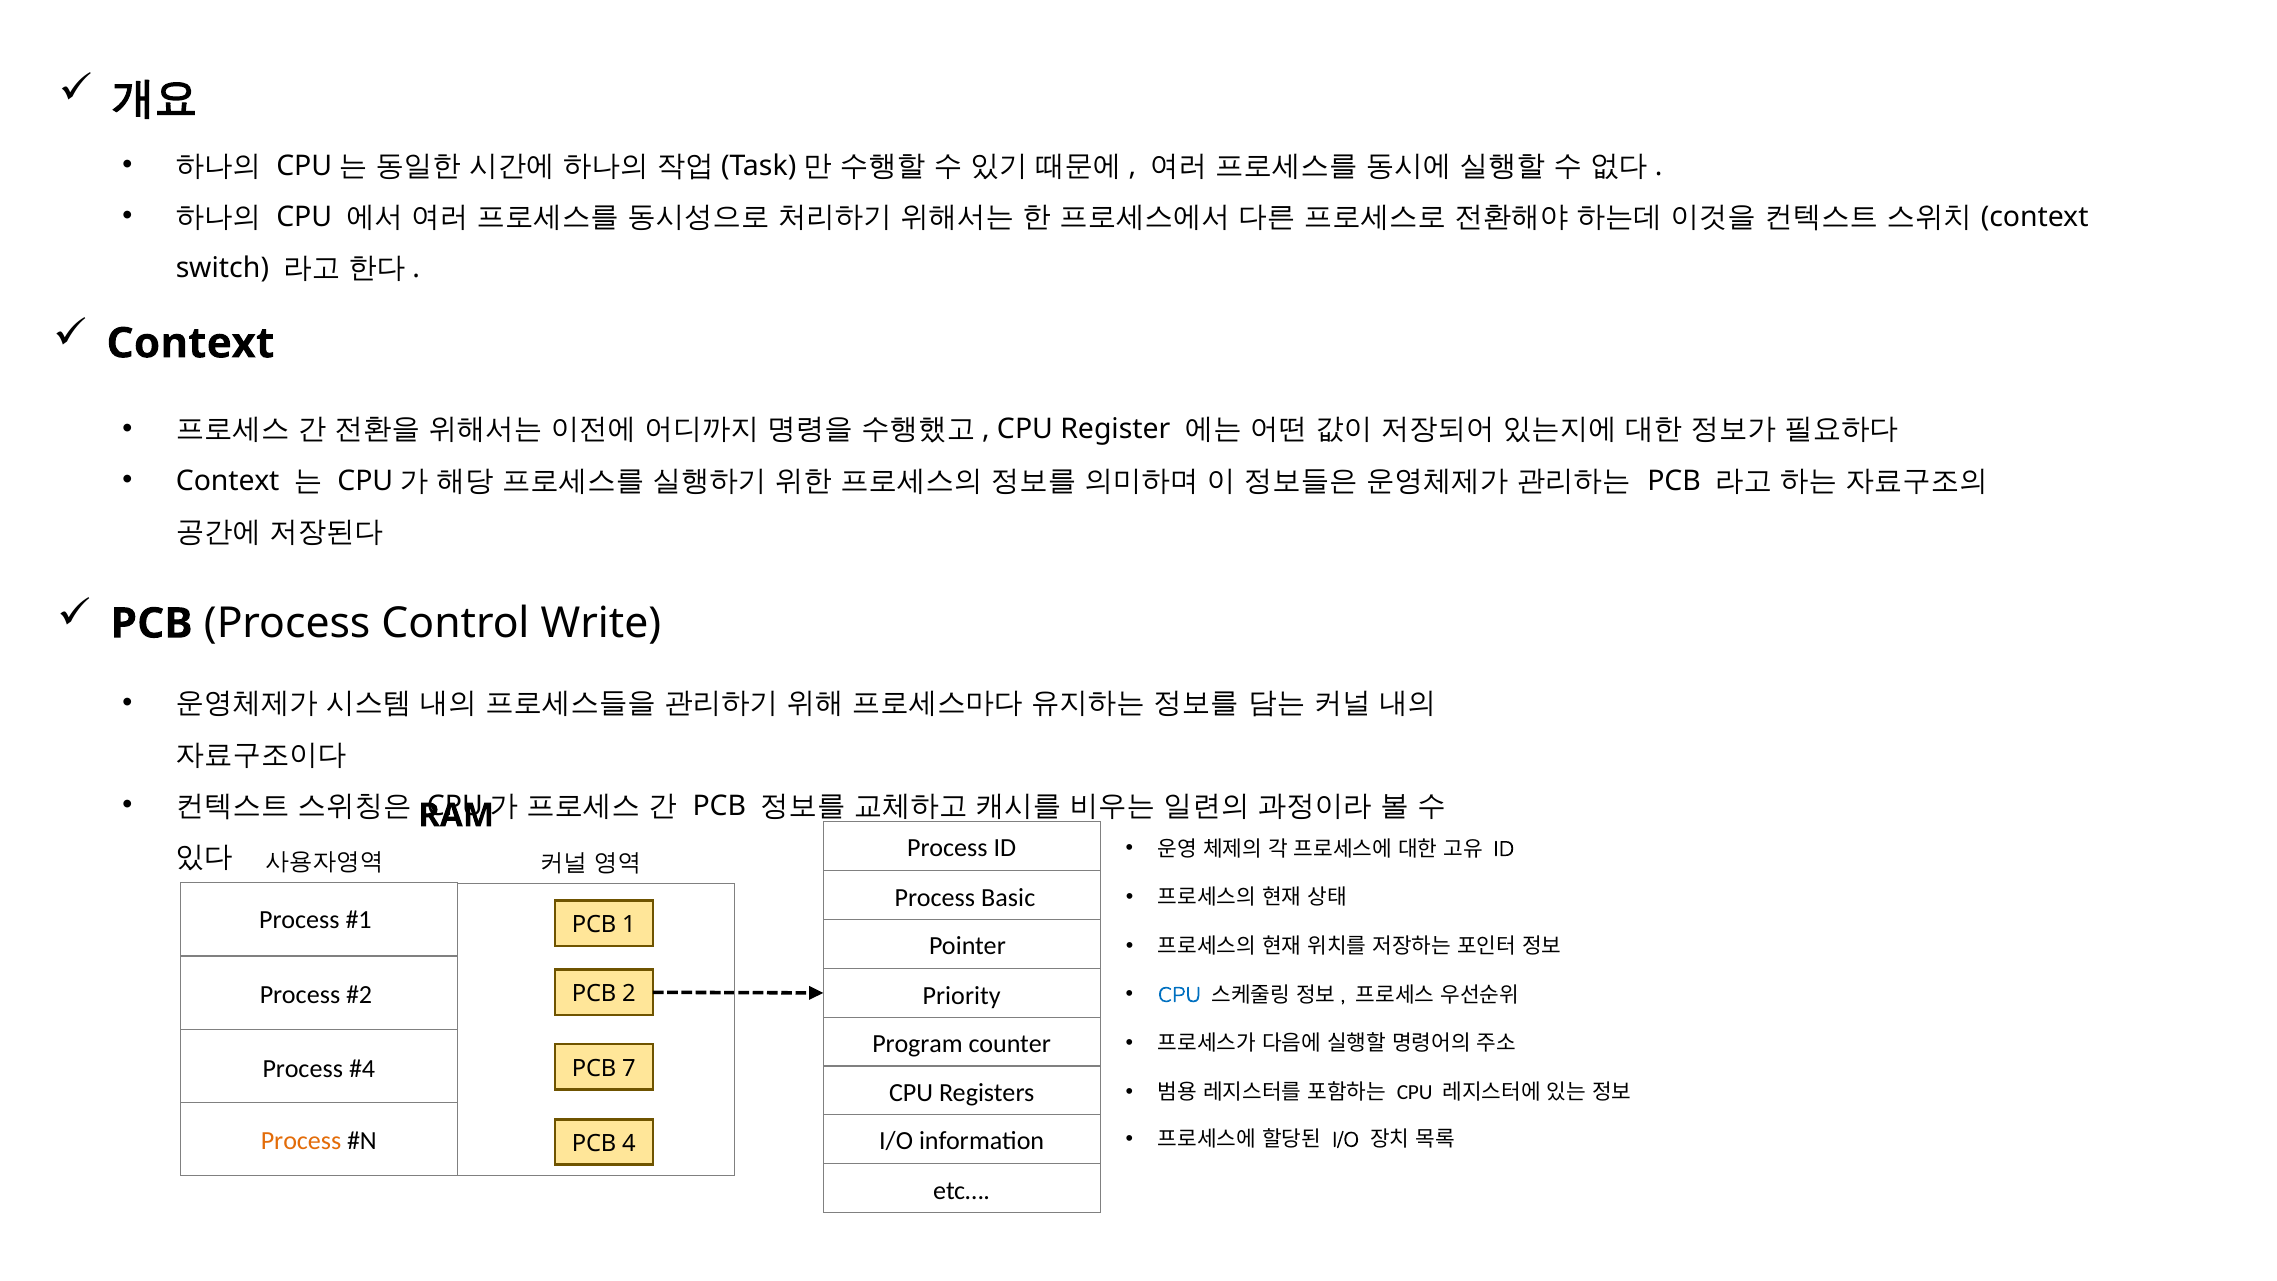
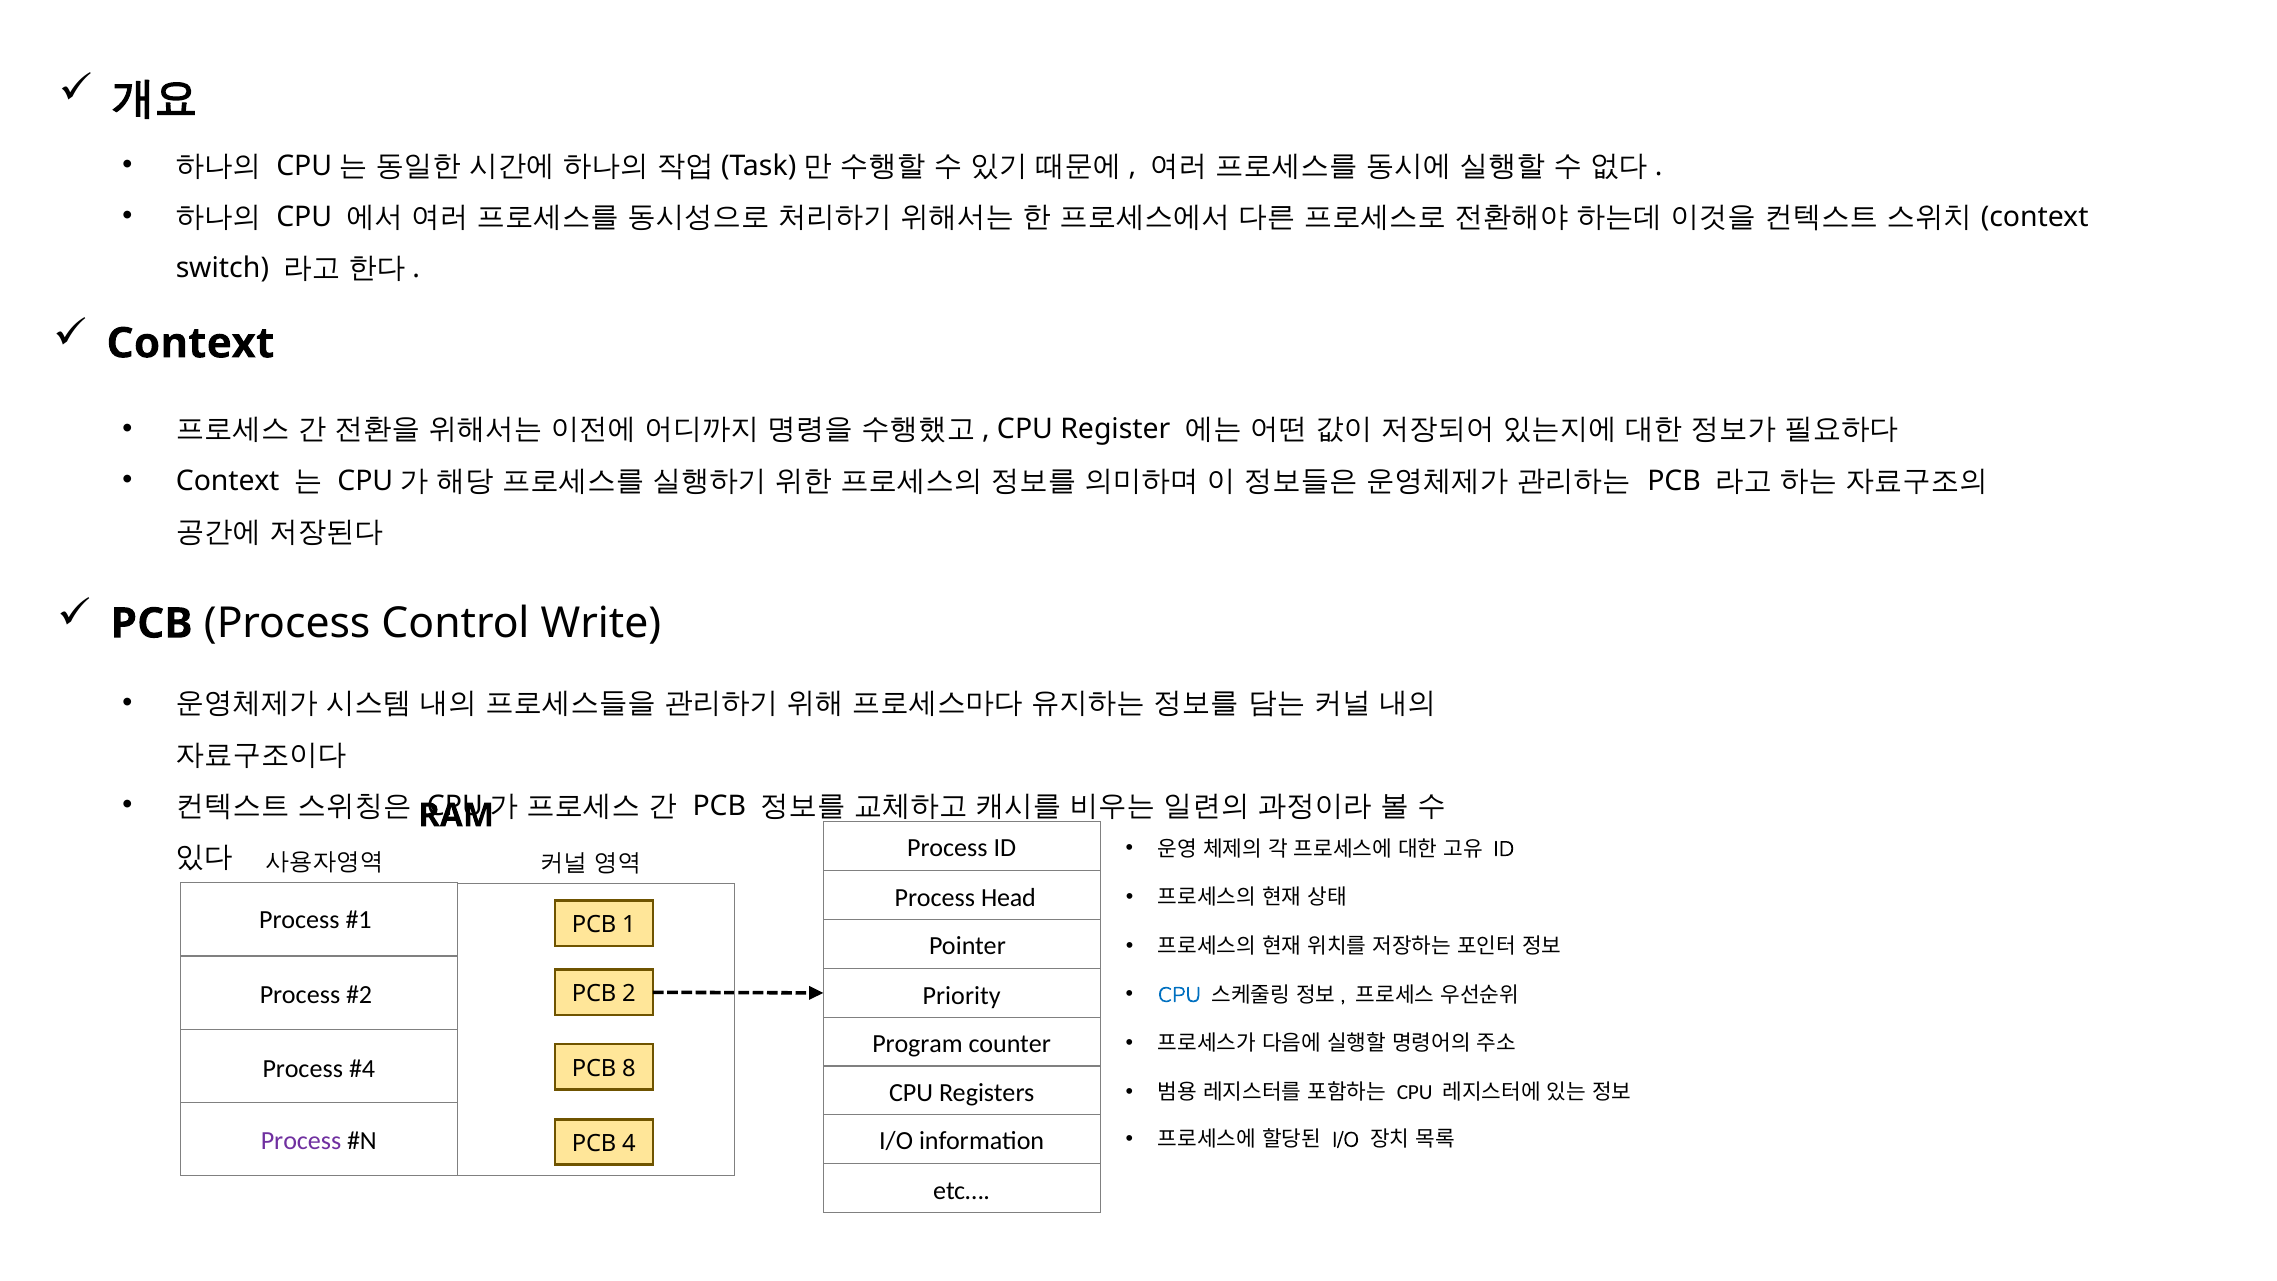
Basic: Basic -> Head (1008, 898)
7: 7 -> 8 (629, 1068)
Process colour: orange -> purple (301, 1141)
